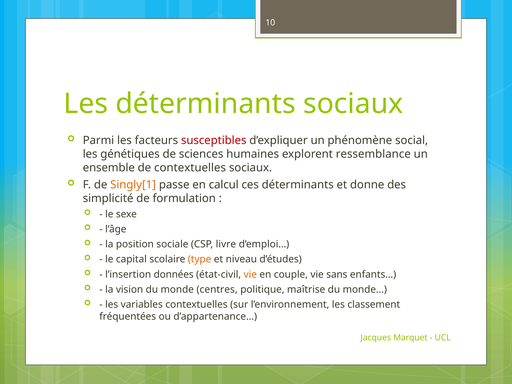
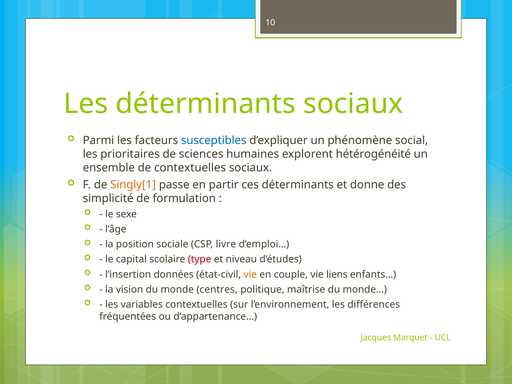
susceptibles colour: red -> blue (214, 140)
génétiques: génétiques -> prioritaires (130, 154)
ressemblance: ressemblance -> hétérogénéité (373, 154)
calcul: calcul -> partir (224, 185)
type colour: orange -> red (200, 259)
sans: sans -> liens (337, 274)
classement: classement -> différences (374, 305)
